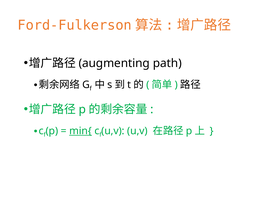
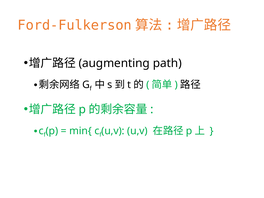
min{ underline: present -> none (81, 131)
